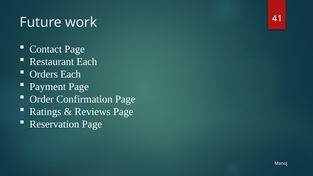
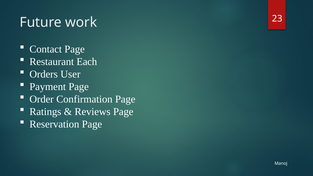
41: 41 -> 23 (277, 19)
Orders Each: Each -> User (70, 74)
